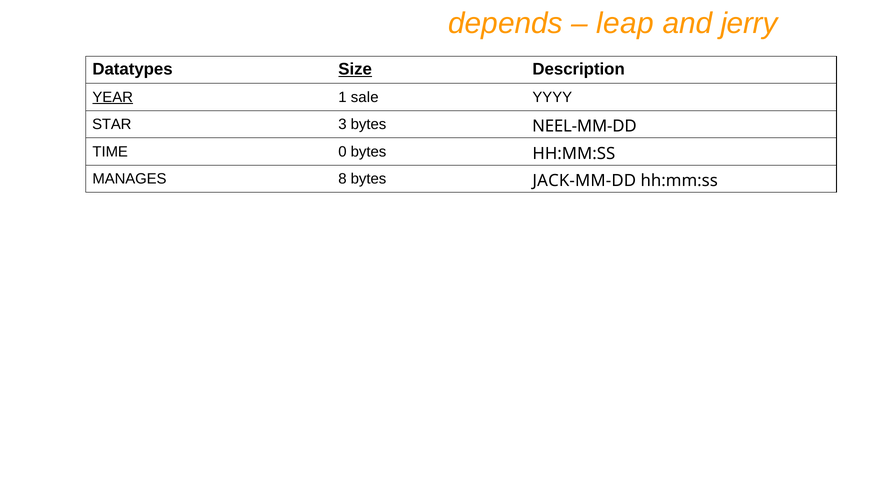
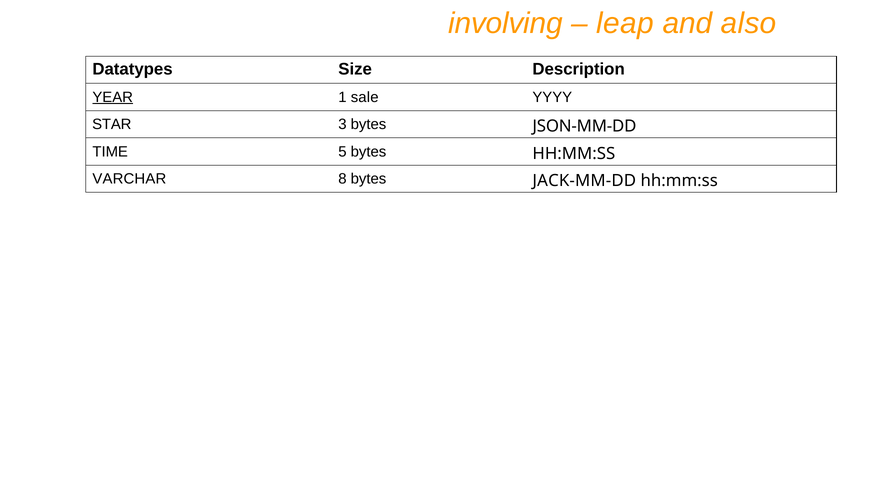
depends: depends -> involving (506, 23)
jerry: jerry -> also (749, 23)
Size underline: present -> none (355, 69)
NEEL-MM-DD: NEEL-MM-DD -> JSON-MM-DD (584, 126)
0: 0 -> 5 (342, 152)
MANAGES: MANAGES -> VARCHAR (129, 179)
